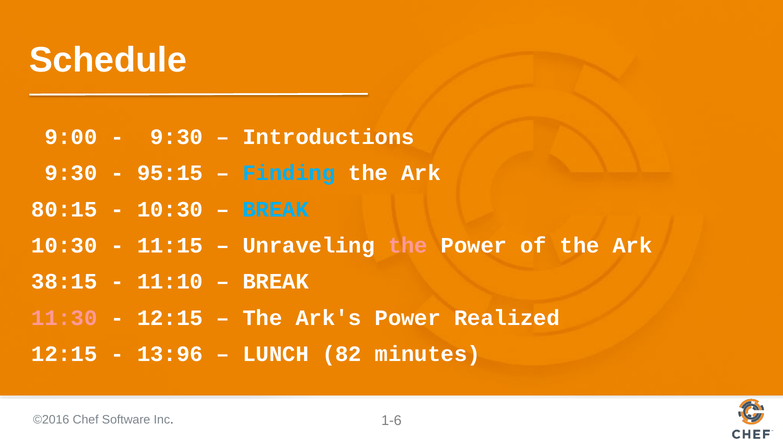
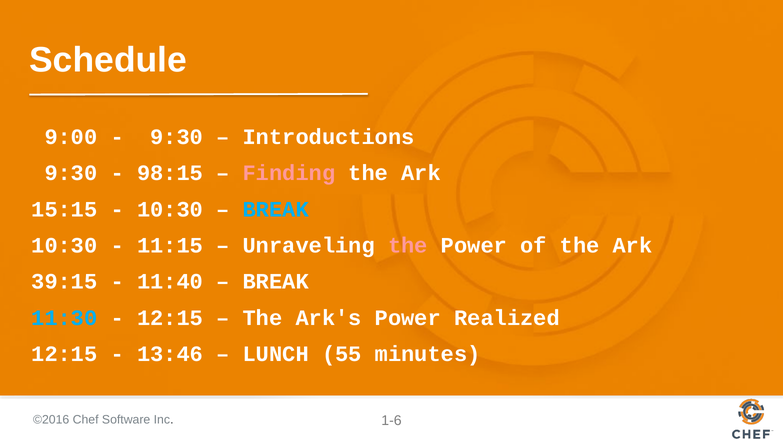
95:15: 95:15 -> 98:15 (170, 173)
Finding colour: light blue -> pink (289, 173)
80:15: 80:15 -> 15:15 (64, 209)
38:15: 38:15 -> 39:15 (64, 282)
11:10: 11:10 -> 11:40 (170, 282)
11:30 colour: pink -> light blue (64, 318)
13:96: 13:96 -> 13:46 (170, 354)
82: 82 -> 55 (342, 354)
